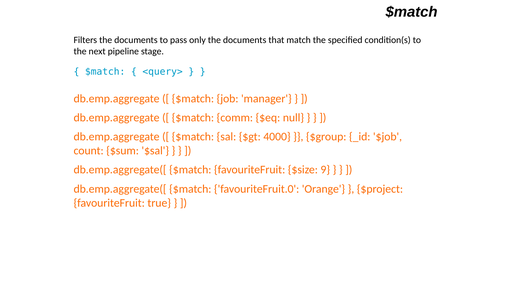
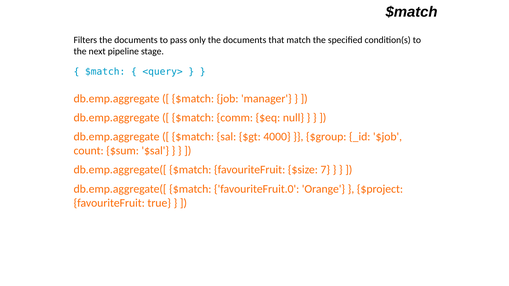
9: 9 -> 7 (325, 170)
